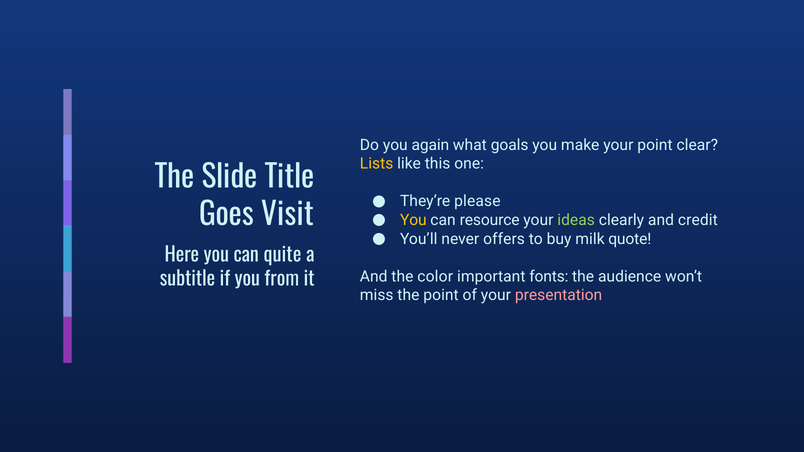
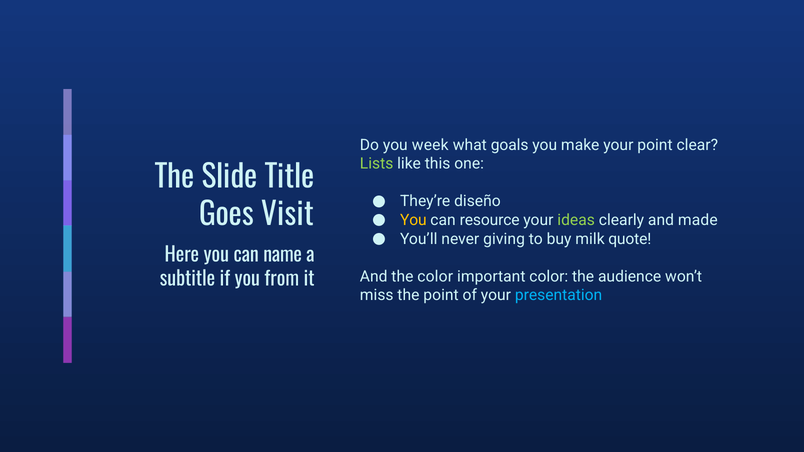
again: again -> week (430, 145)
Lists colour: yellow -> light green (377, 164)
please: please -> diseño (477, 201)
credit: credit -> made (698, 220)
offers: offers -> giving (504, 239)
quite: quite -> name (283, 255)
important fonts: fonts -> color (549, 277)
presentation colour: pink -> light blue (559, 295)
